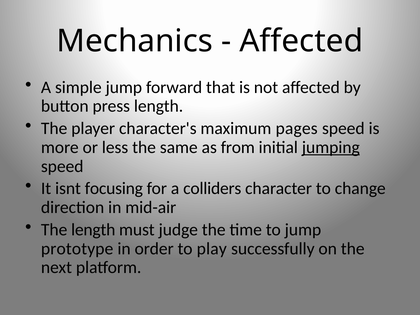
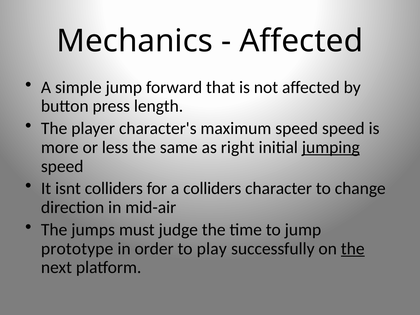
maximum pages: pages -> speed (297, 128)
from: from -> right (238, 147)
isnt focusing: focusing -> colliders (114, 189)
The length: length -> jumps (93, 230)
the underline: none -> present (353, 249)
